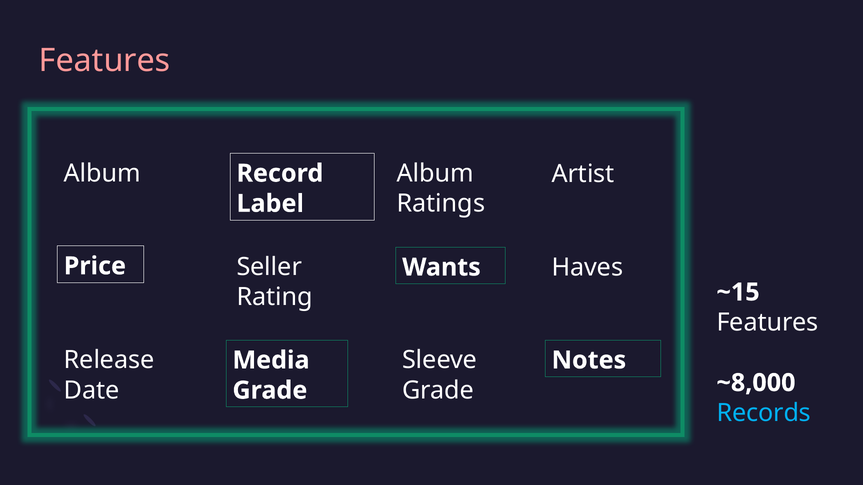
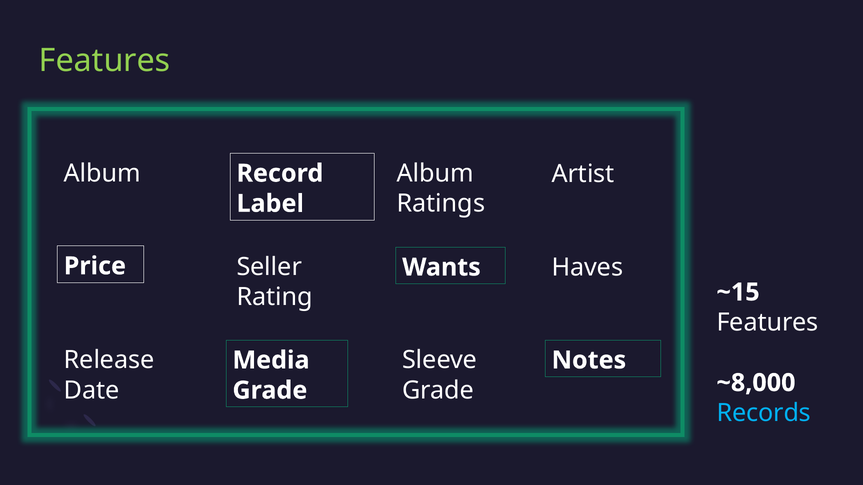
Features colour: pink -> light green (105, 61)
